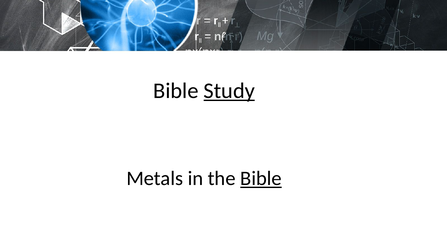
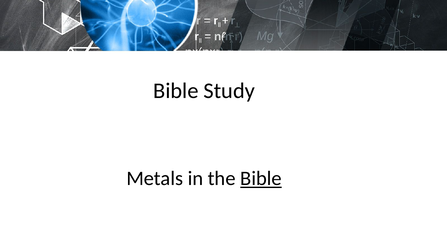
Study underline: present -> none (229, 91)
